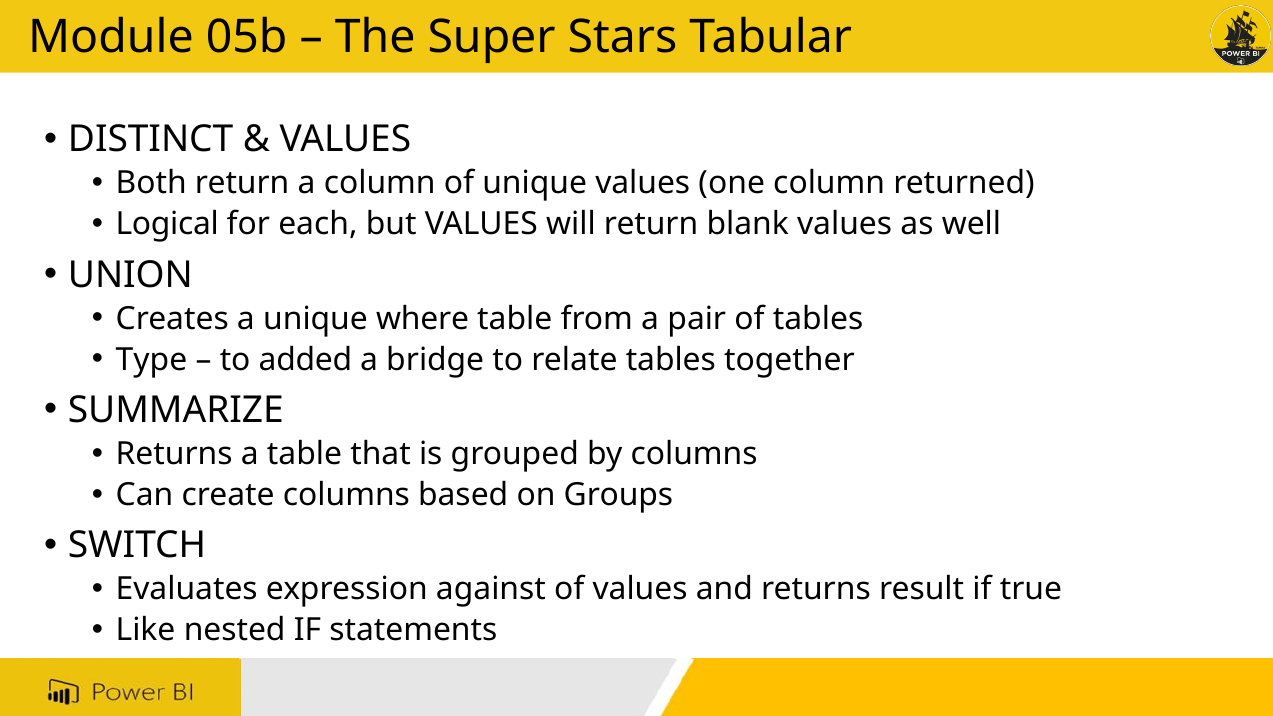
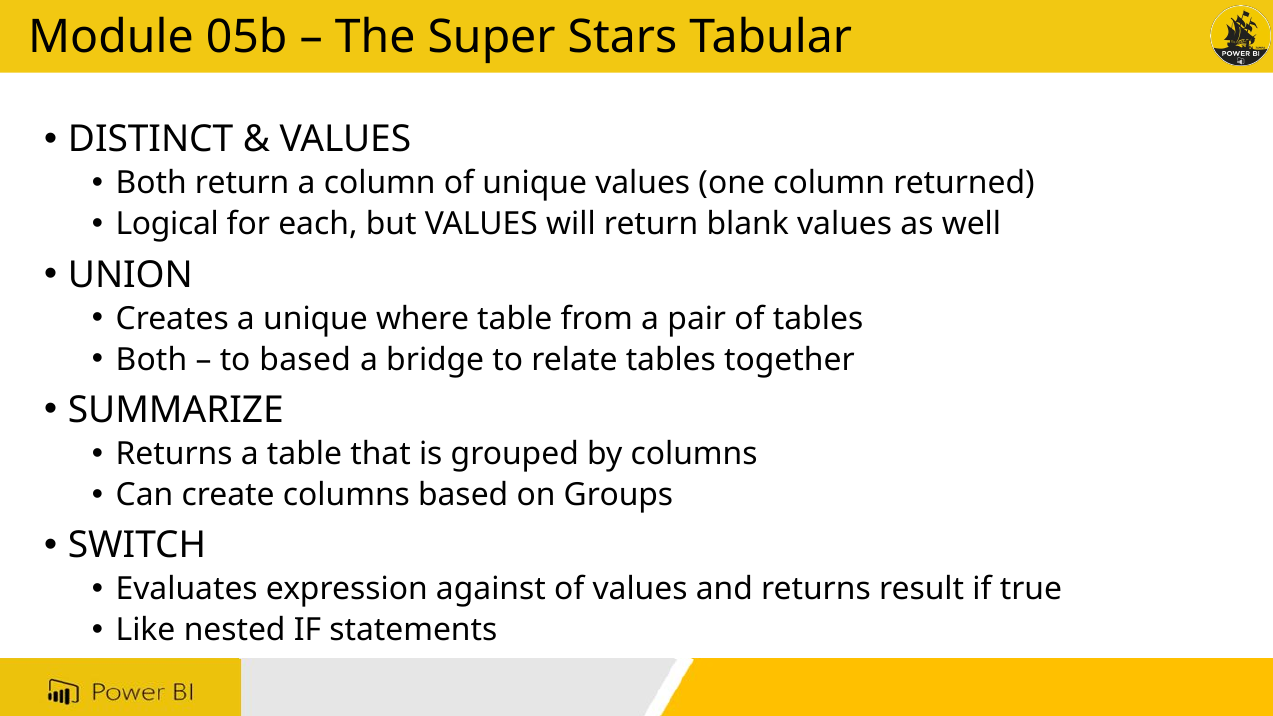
Type: Type -> Both (151, 360)
to added: added -> based (305, 360)
